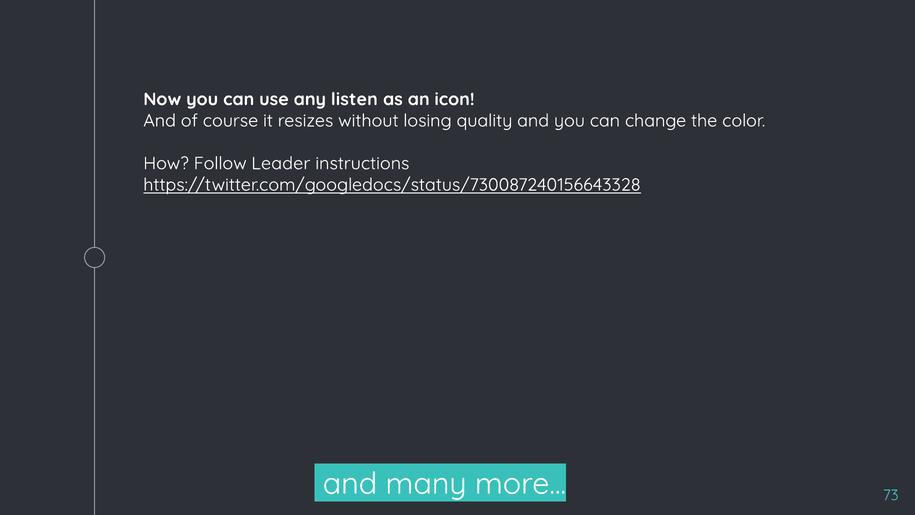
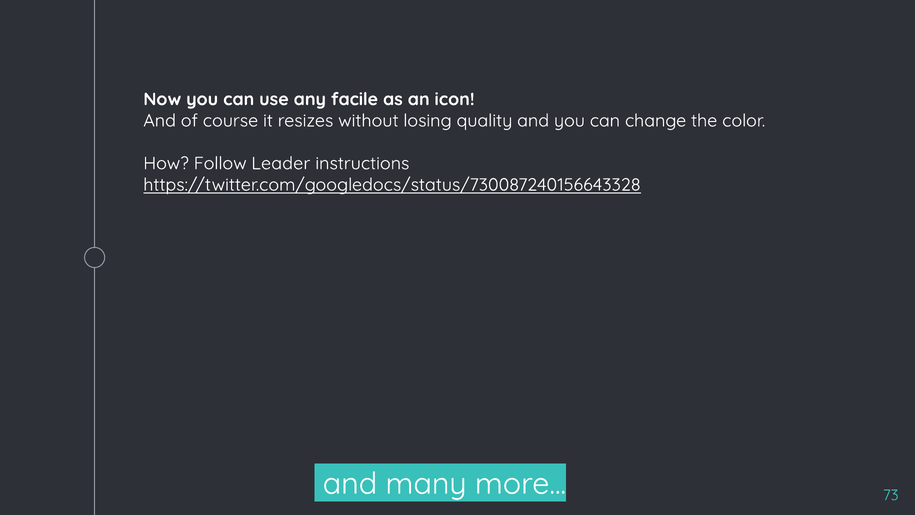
listen: listen -> facile (354, 99)
